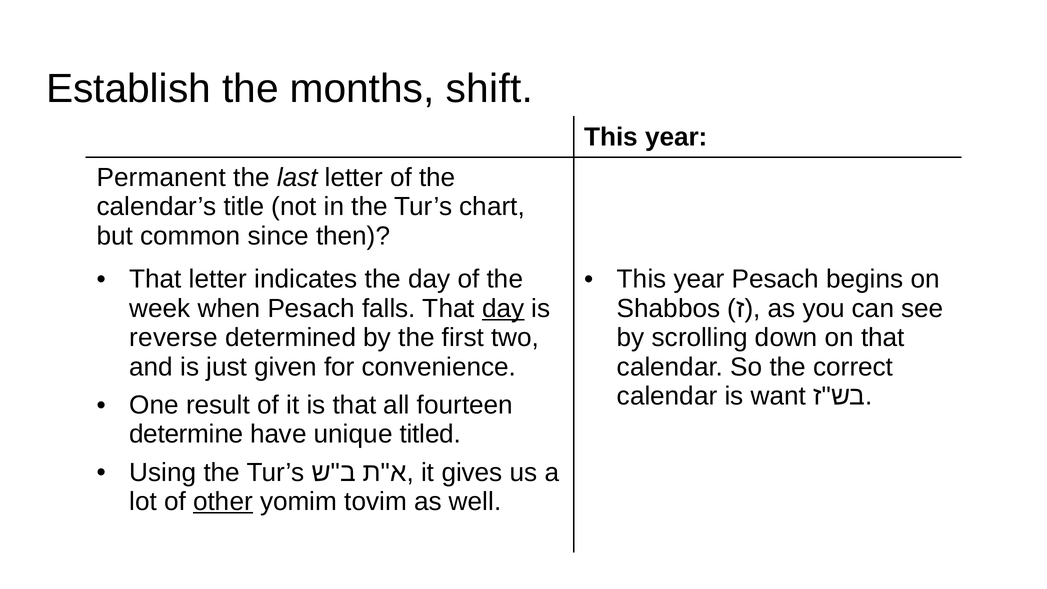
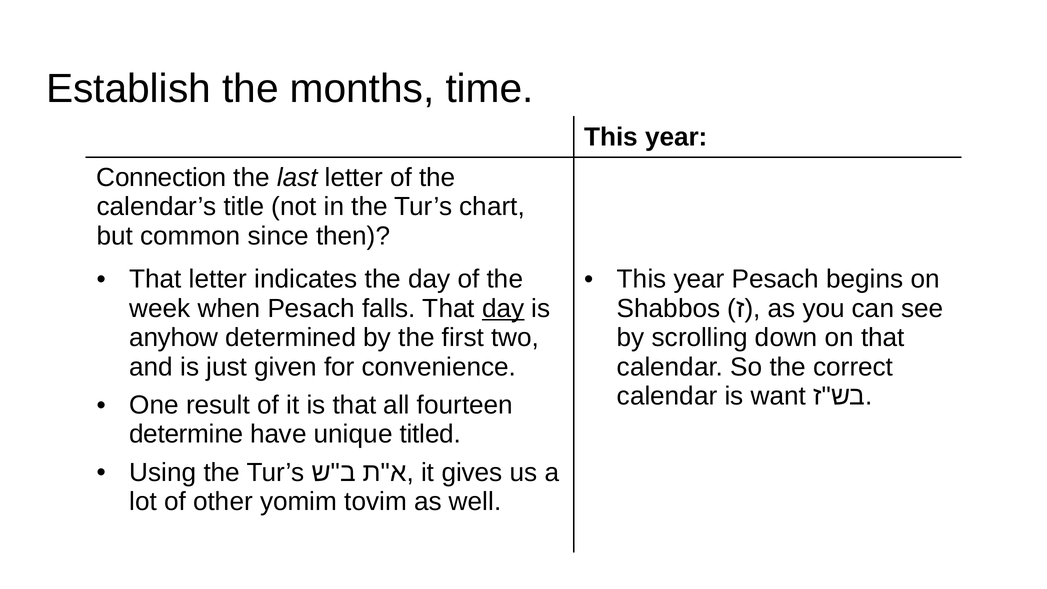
shift: shift -> time (490, 89)
Permanent: Permanent -> Connection (161, 177)
reverse: reverse -> anyhow (174, 338)
other underline: present -> none (223, 502)
